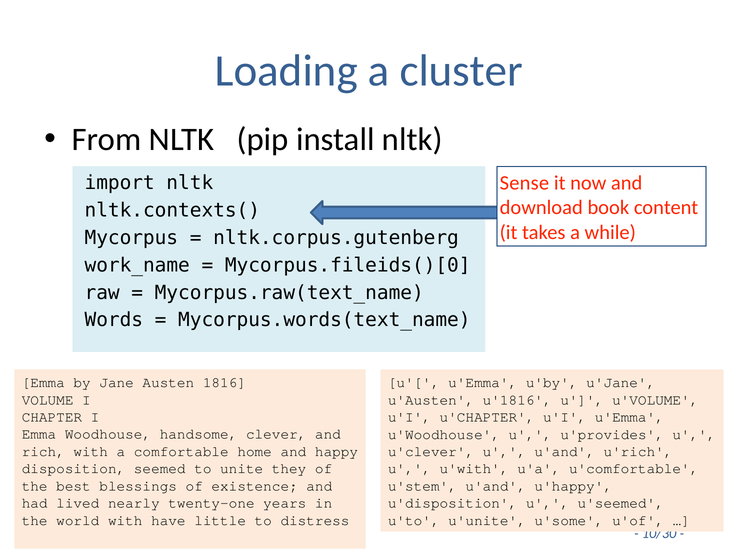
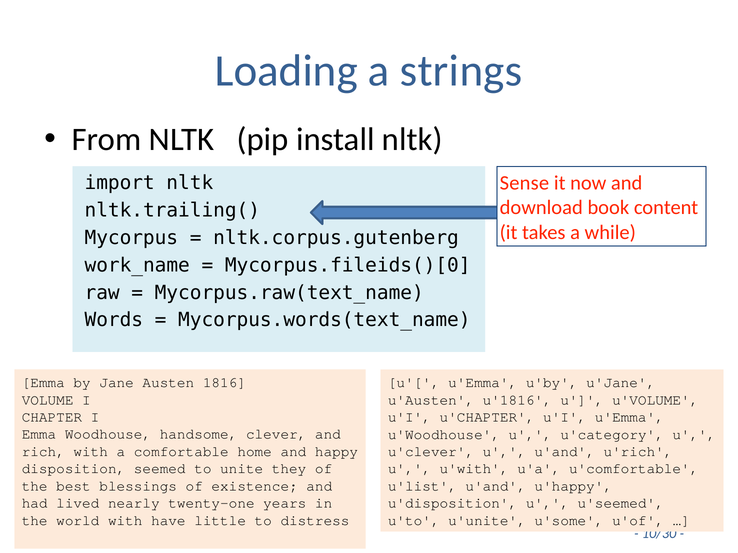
cluster: cluster -> strings (461, 71)
nltk.contexts(: nltk.contexts( -> nltk.trailing( (172, 211)
u'provides: u'provides -> u'category (612, 435)
u'stem: u'stem -> u'list (422, 486)
